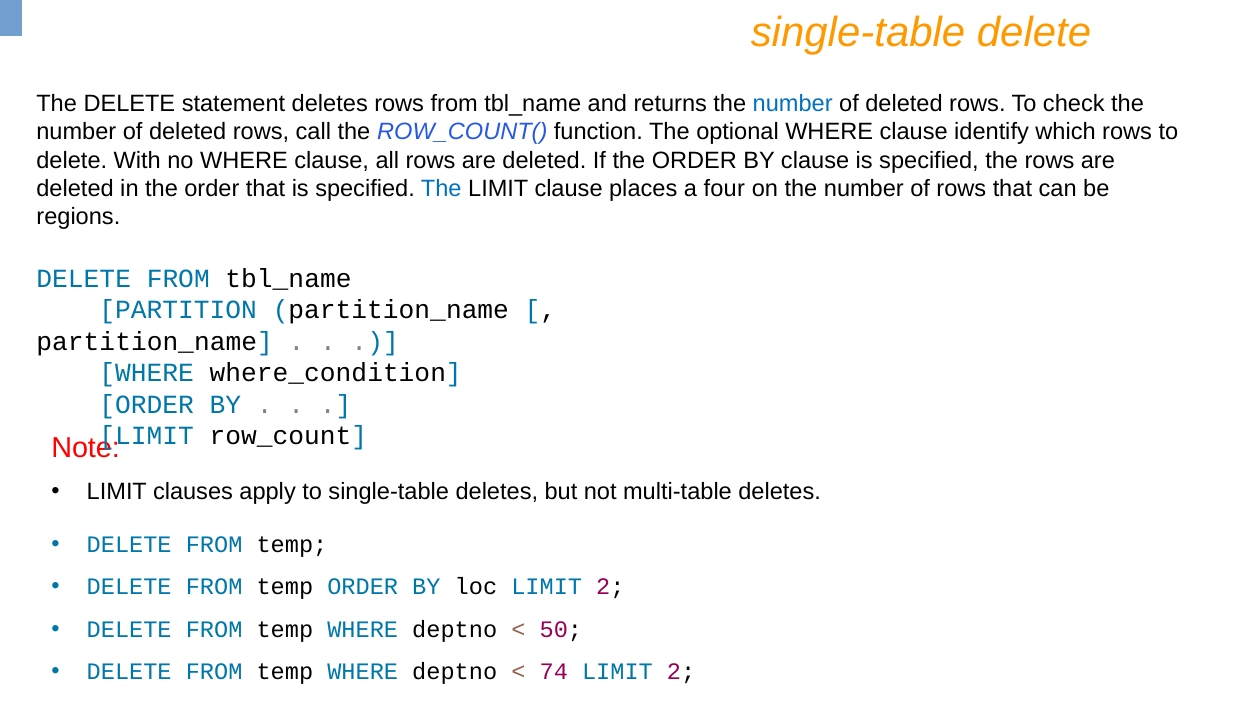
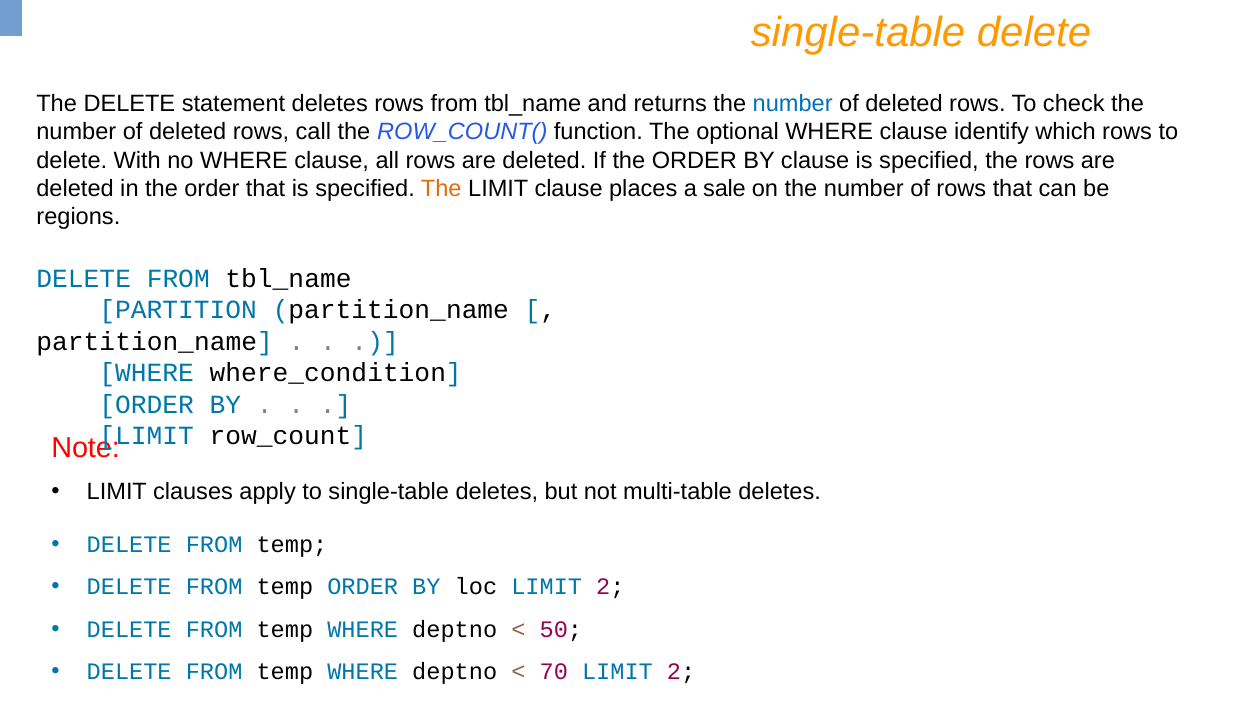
The colour: blue -> orange (441, 189)
four: four -> sale (724, 189)
74: 74 -> 70 (554, 672)
